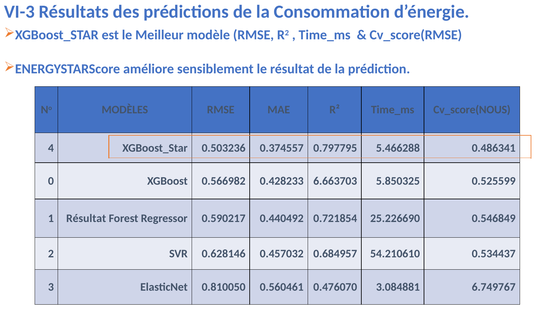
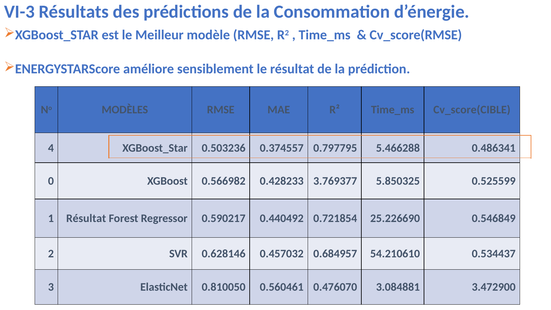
Cv_score(NOUS: Cv_score(NOUS -> Cv_score(CIBLE (472, 110)
6.663703: 6.663703 -> 3.769377 (335, 181)
6.749767: 6.749767 -> 3.472900 (494, 287)
